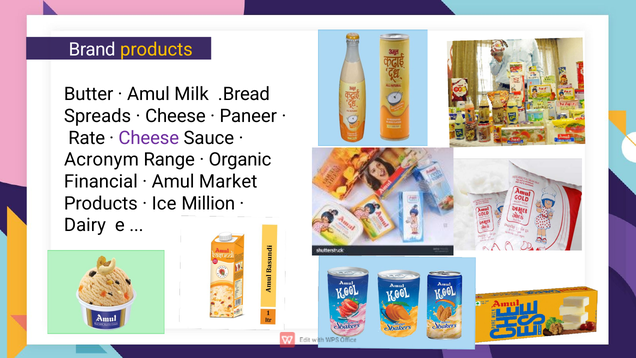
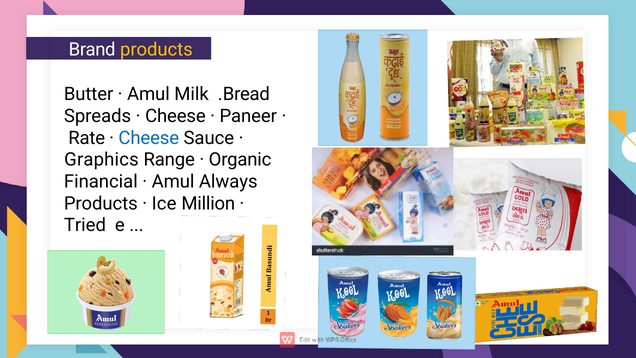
Cheese colour: purple -> blue (149, 138)
Acronym: Acronym -> Graphics (101, 160)
Market: Market -> Always (228, 182)
Dairy: Dairy -> Tried (85, 225)
